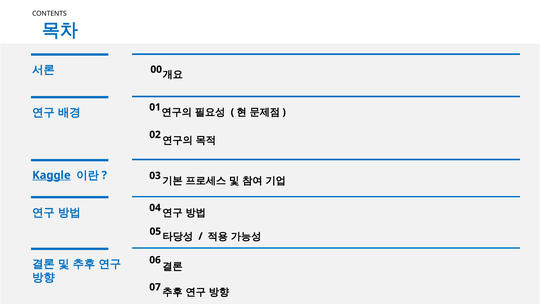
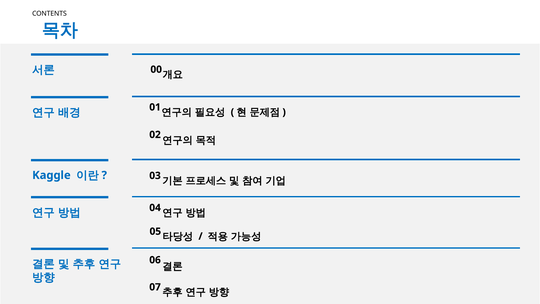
Kaggle underline: present -> none (51, 175)
